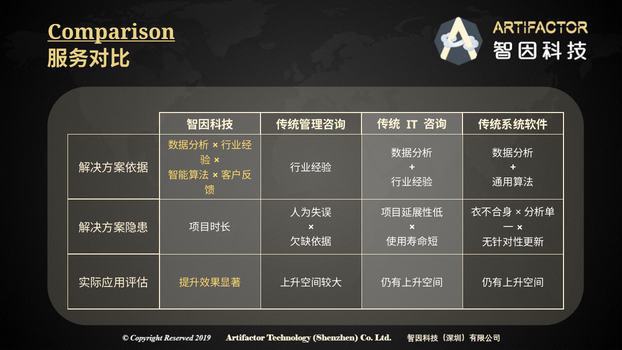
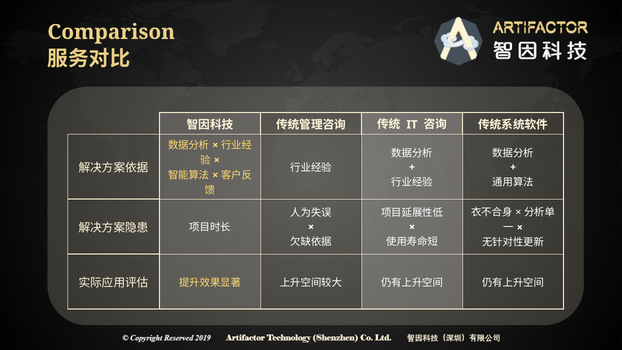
Comparison underline: present -> none (111, 32)
